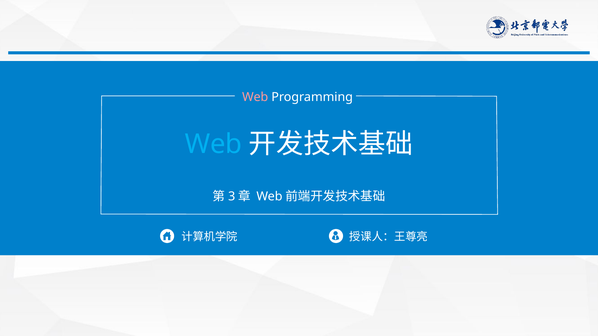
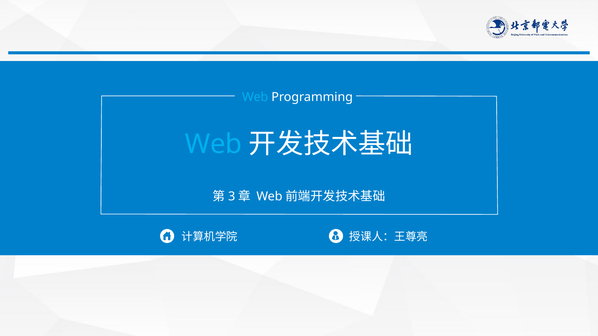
Web colour: pink -> light blue (255, 97)
